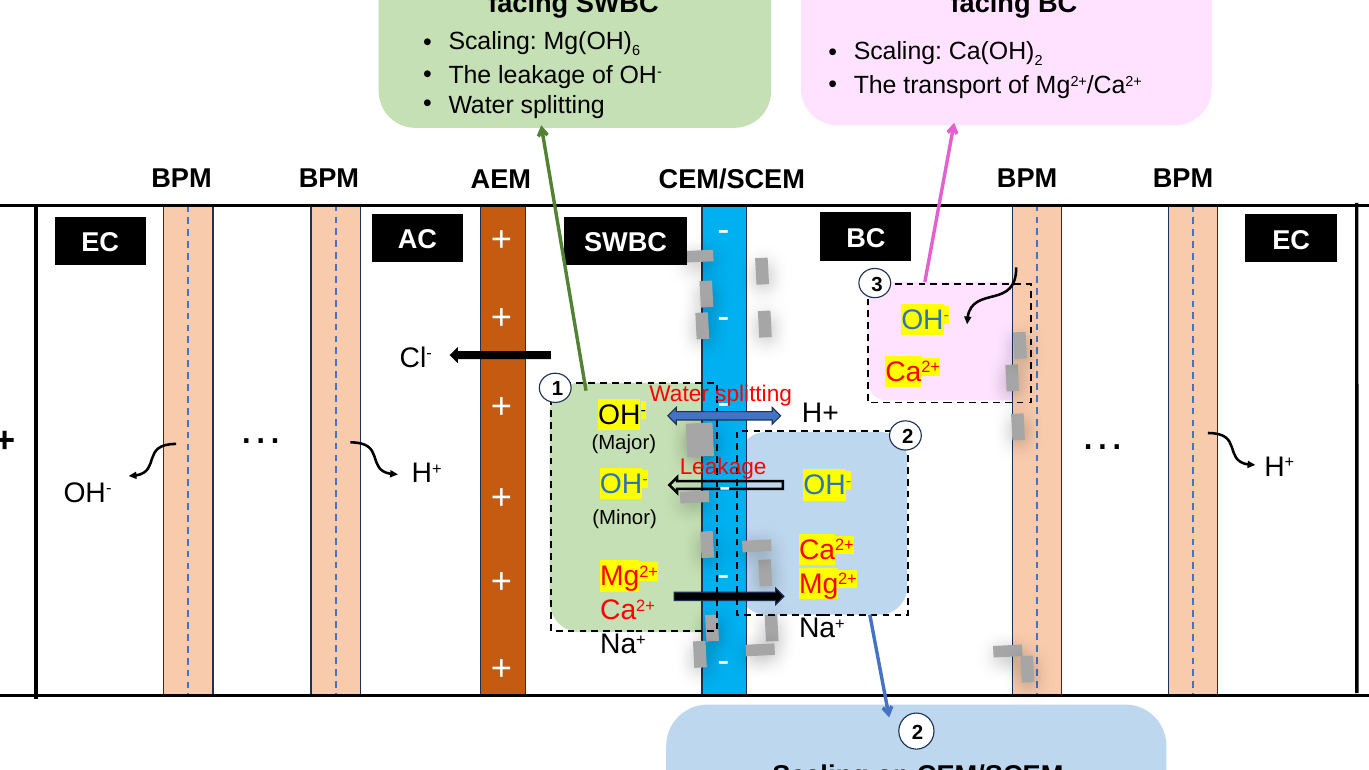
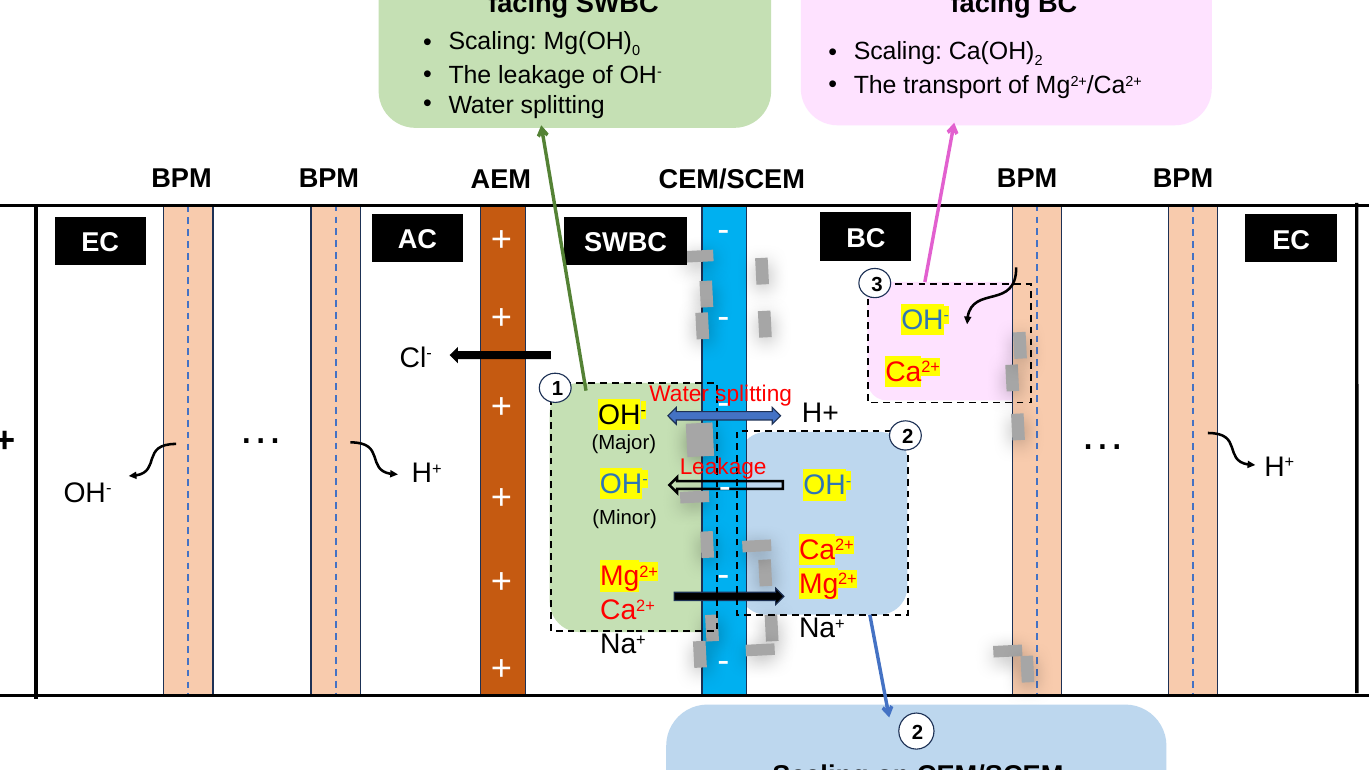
6: 6 -> 0 (636, 51)
